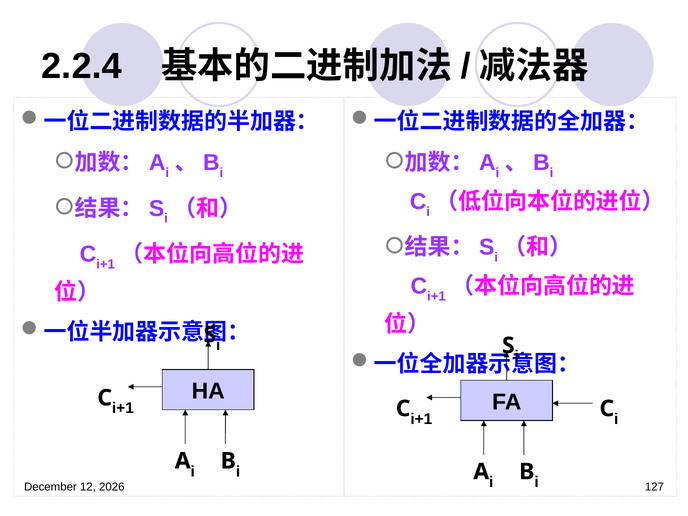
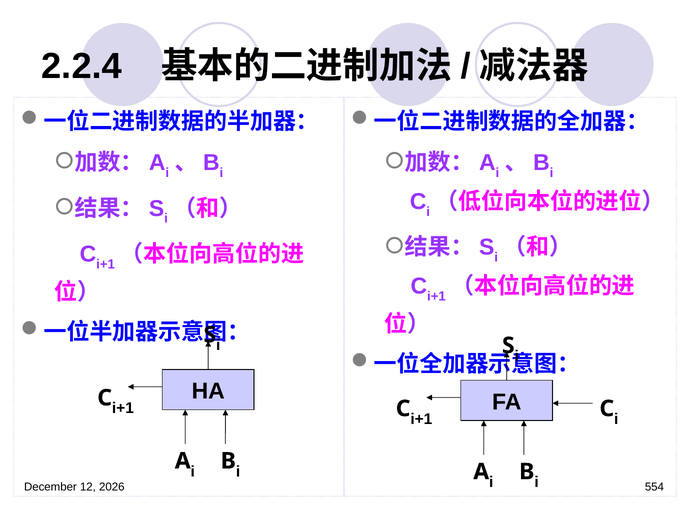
127: 127 -> 554 (654, 487)
